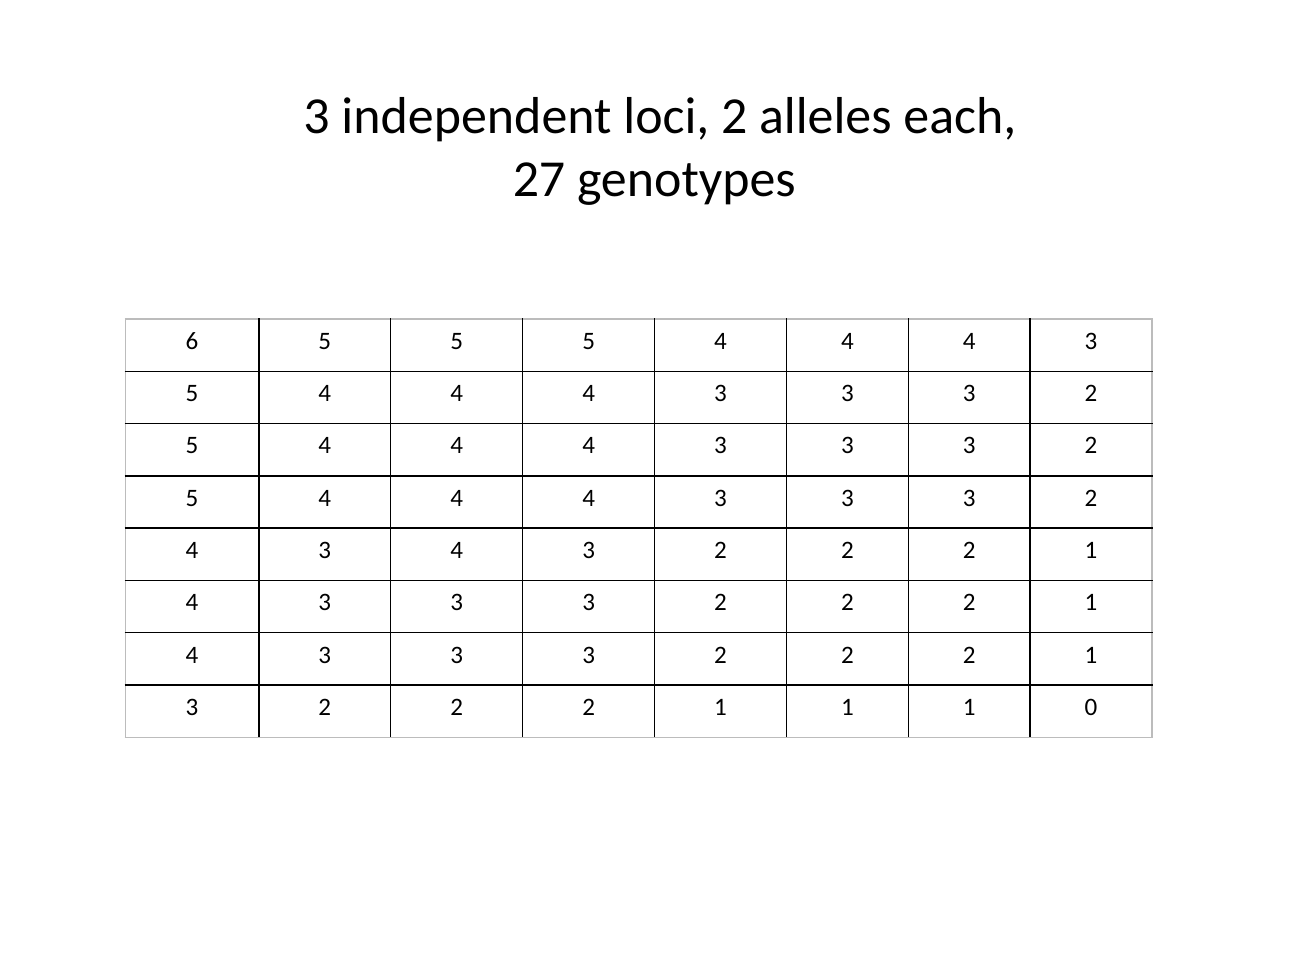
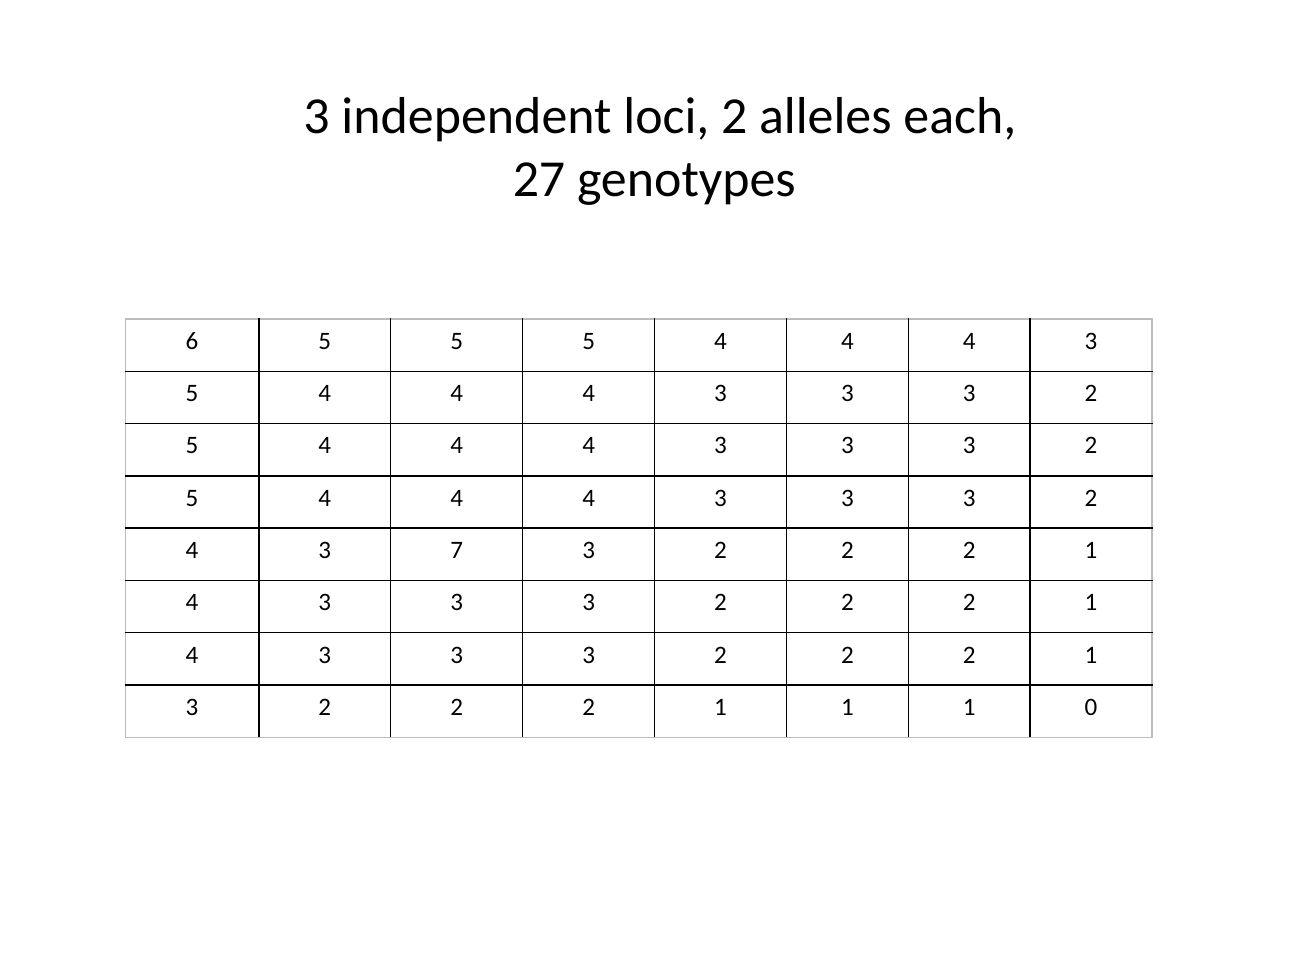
3 4: 4 -> 7 (457, 550)
